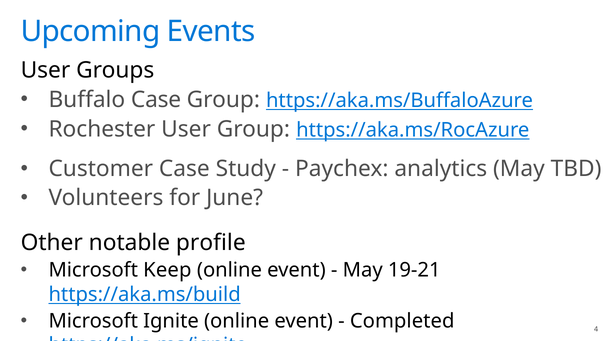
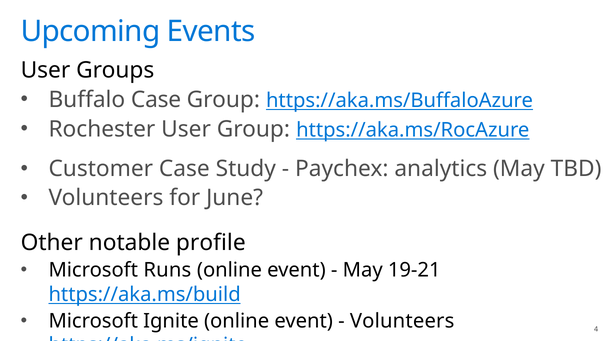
Keep: Keep -> Runs (167, 270)
Completed: Completed -> Volunteers (402, 321)
